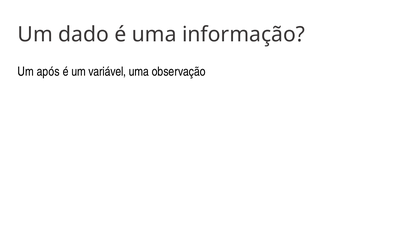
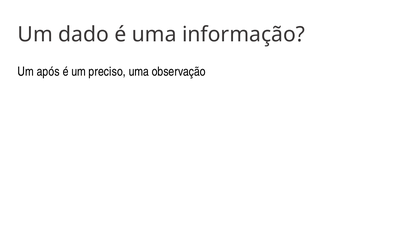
variável: variável -> preciso (107, 71)
